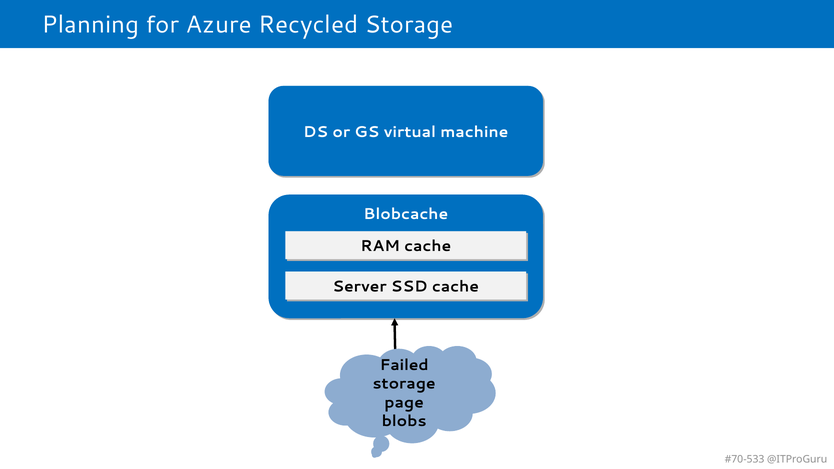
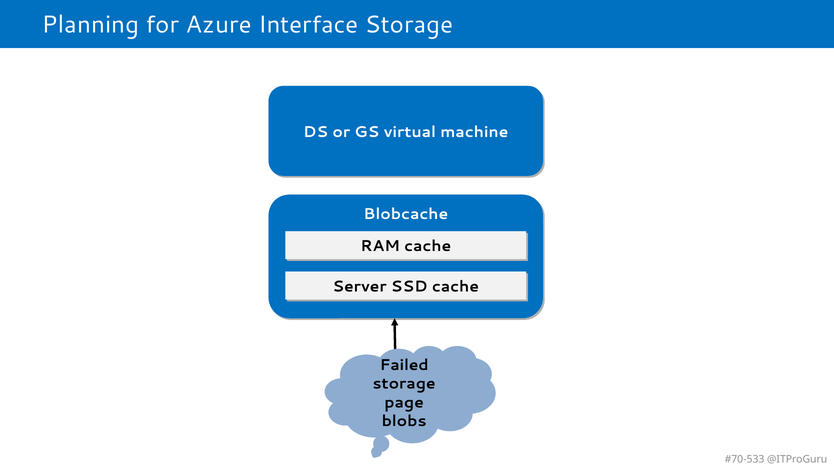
Recycled: Recycled -> Interface (308, 25)
